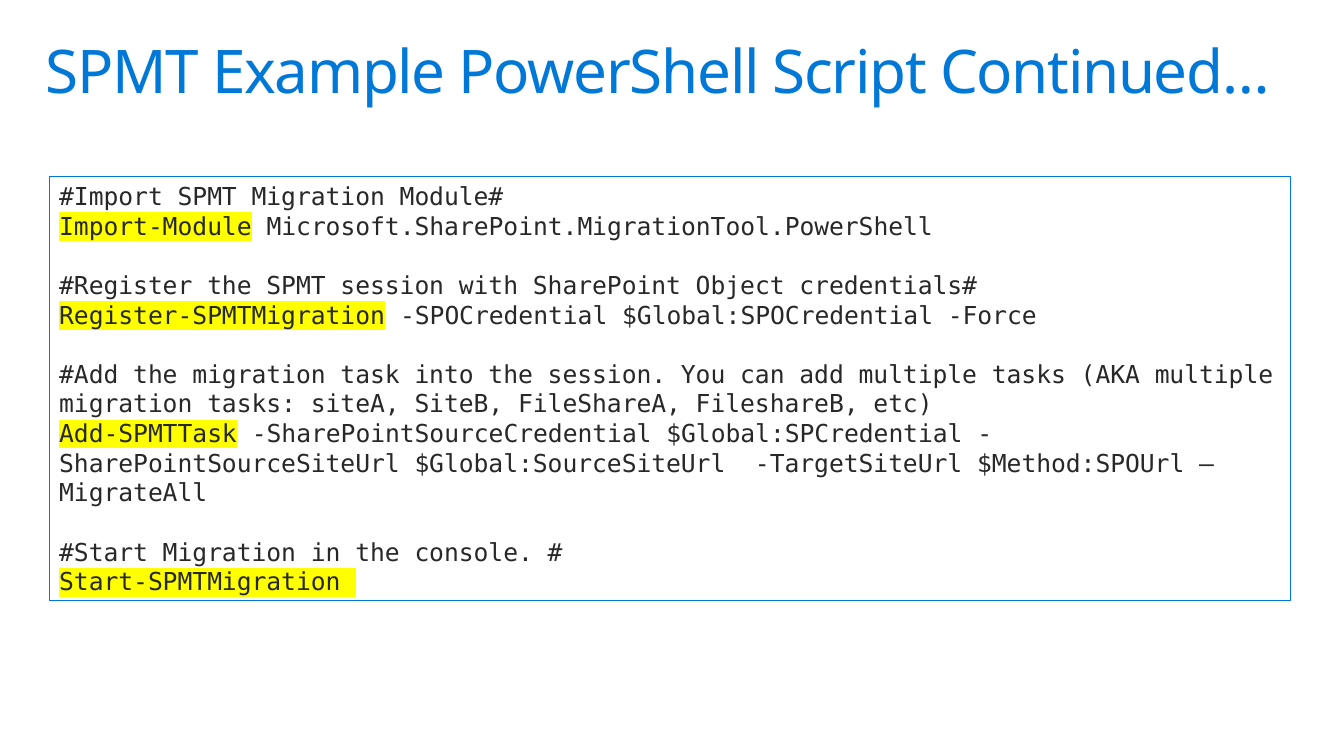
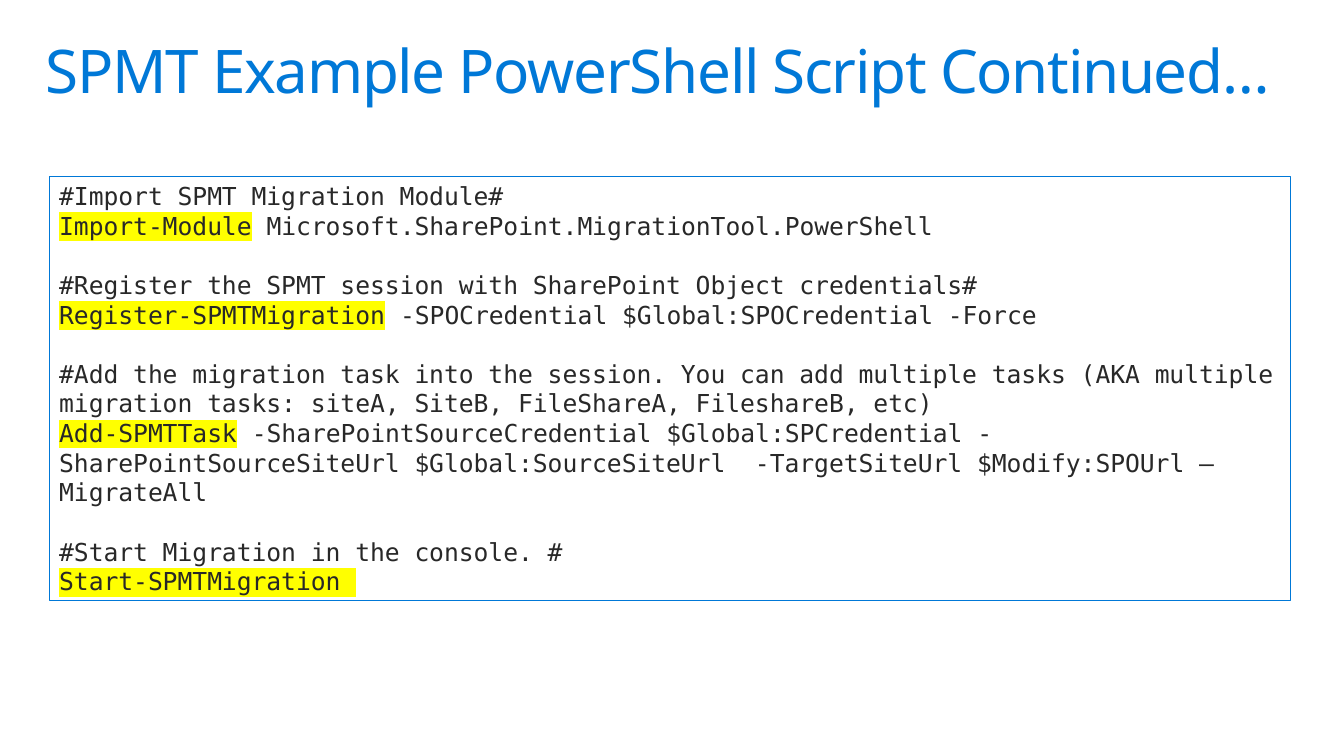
$Method:SPOUrl: $Method:SPOUrl -> $Modify:SPOUrl (1081, 464)
